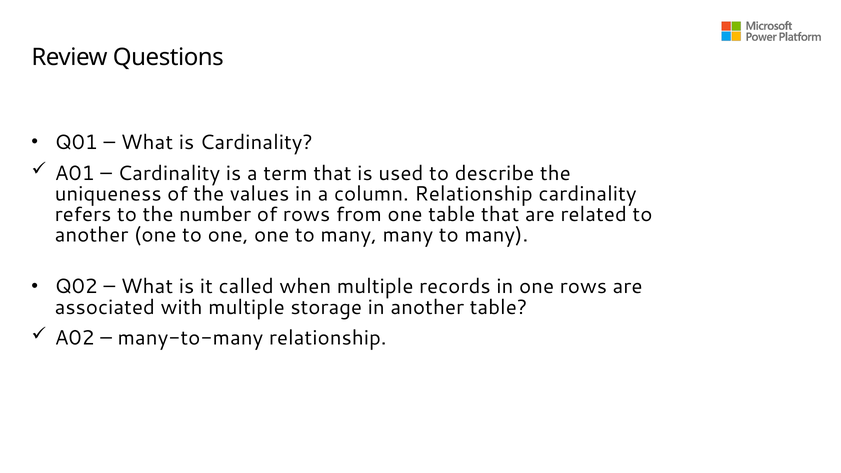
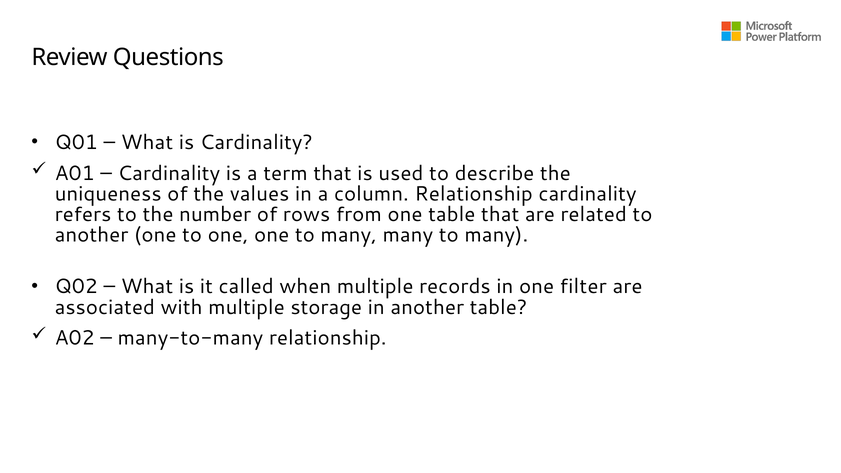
one rows: rows -> filter (583, 287)
